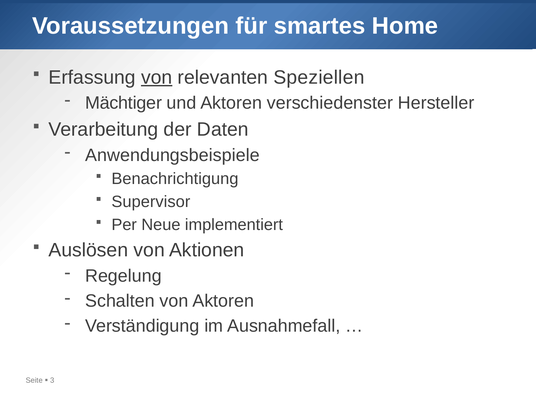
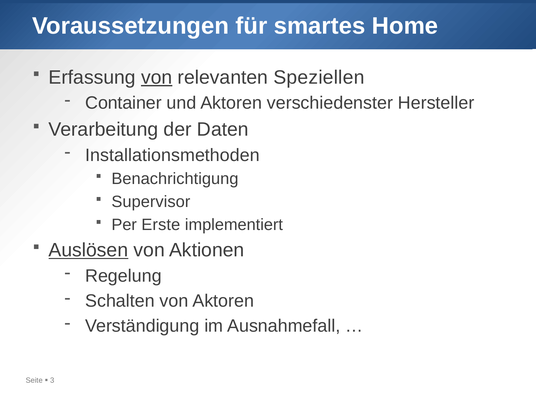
Mächtiger: Mächtiger -> Container (123, 103)
Anwendungsbeispiele: Anwendungsbeispiele -> Installationsmethoden (173, 155)
Neue: Neue -> Erste (161, 225)
Auslösen underline: none -> present (88, 250)
